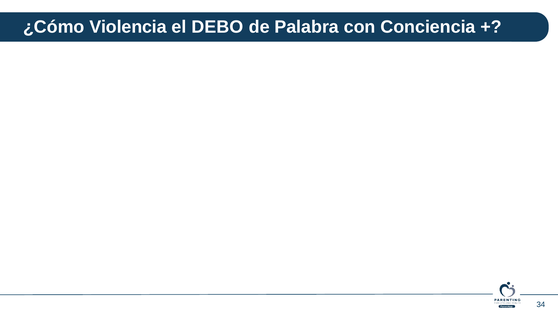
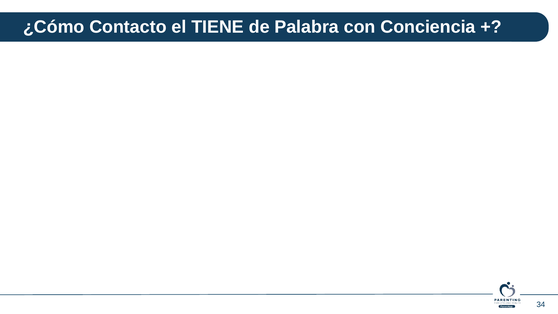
Violencia: Violencia -> Contacto (128, 27)
DEBO: DEBO -> TIENE (218, 27)
